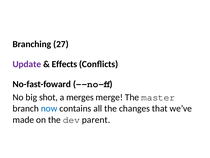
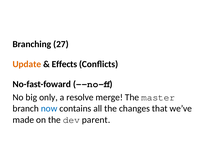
Update colour: purple -> orange (27, 64)
shot: shot -> only (48, 97)
merges: merges -> resolve (80, 97)
